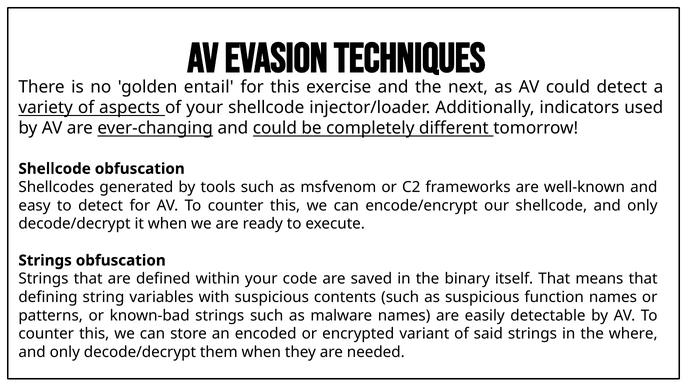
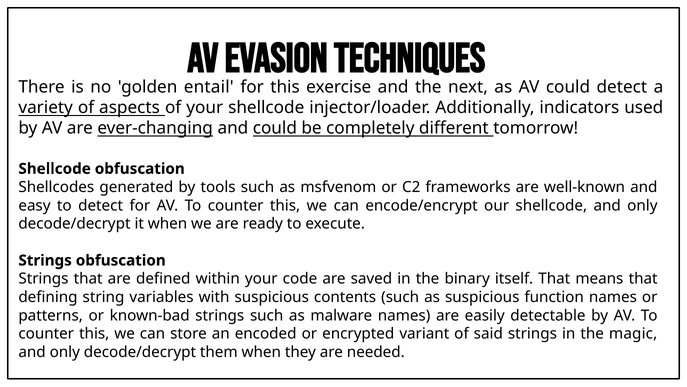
where: where -> magic (633, 333)
